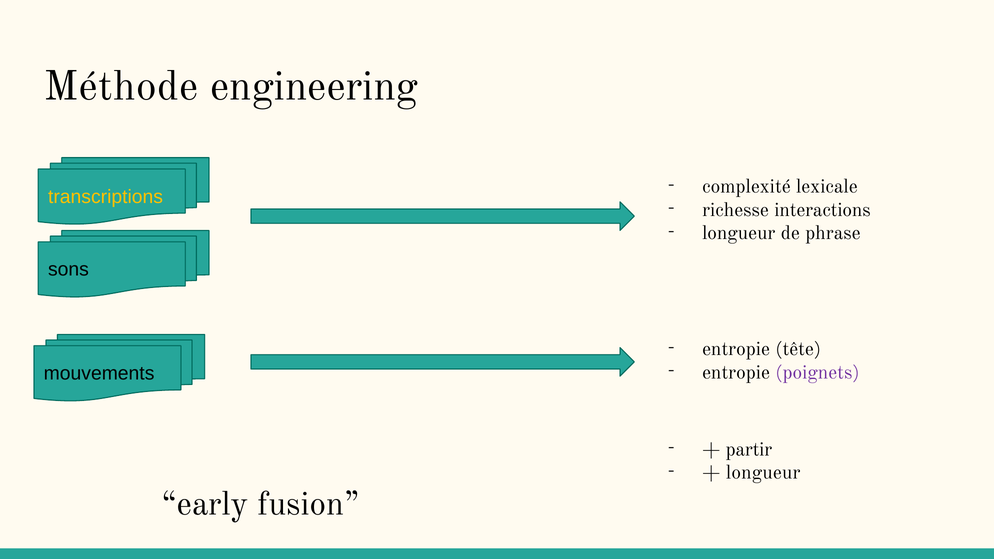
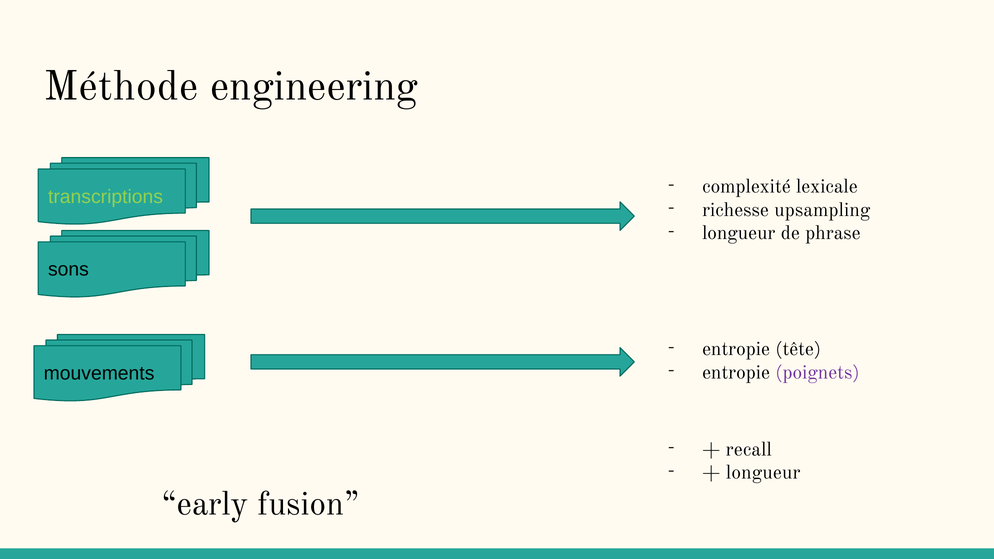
transcriptions colour: yellow -> light green (106, 197)
interactions: interactions -> upsampling (822, 210)
partir: partir -> recall (749, 449)
